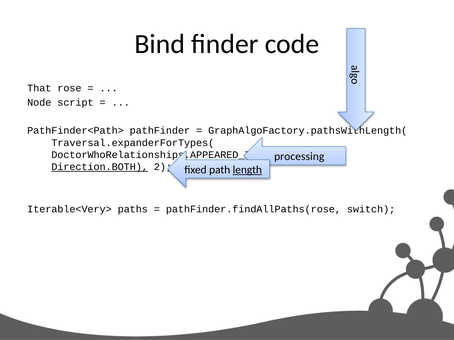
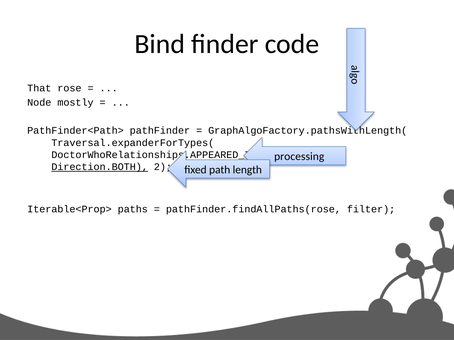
script: script -> mostly (76, 103)
length underline: present -> none (247, 170)
Iterable<Very>: Iterable<Very> -> Iterable<Prop> (69, 209)
switch: switch -> filter (371, 209)
